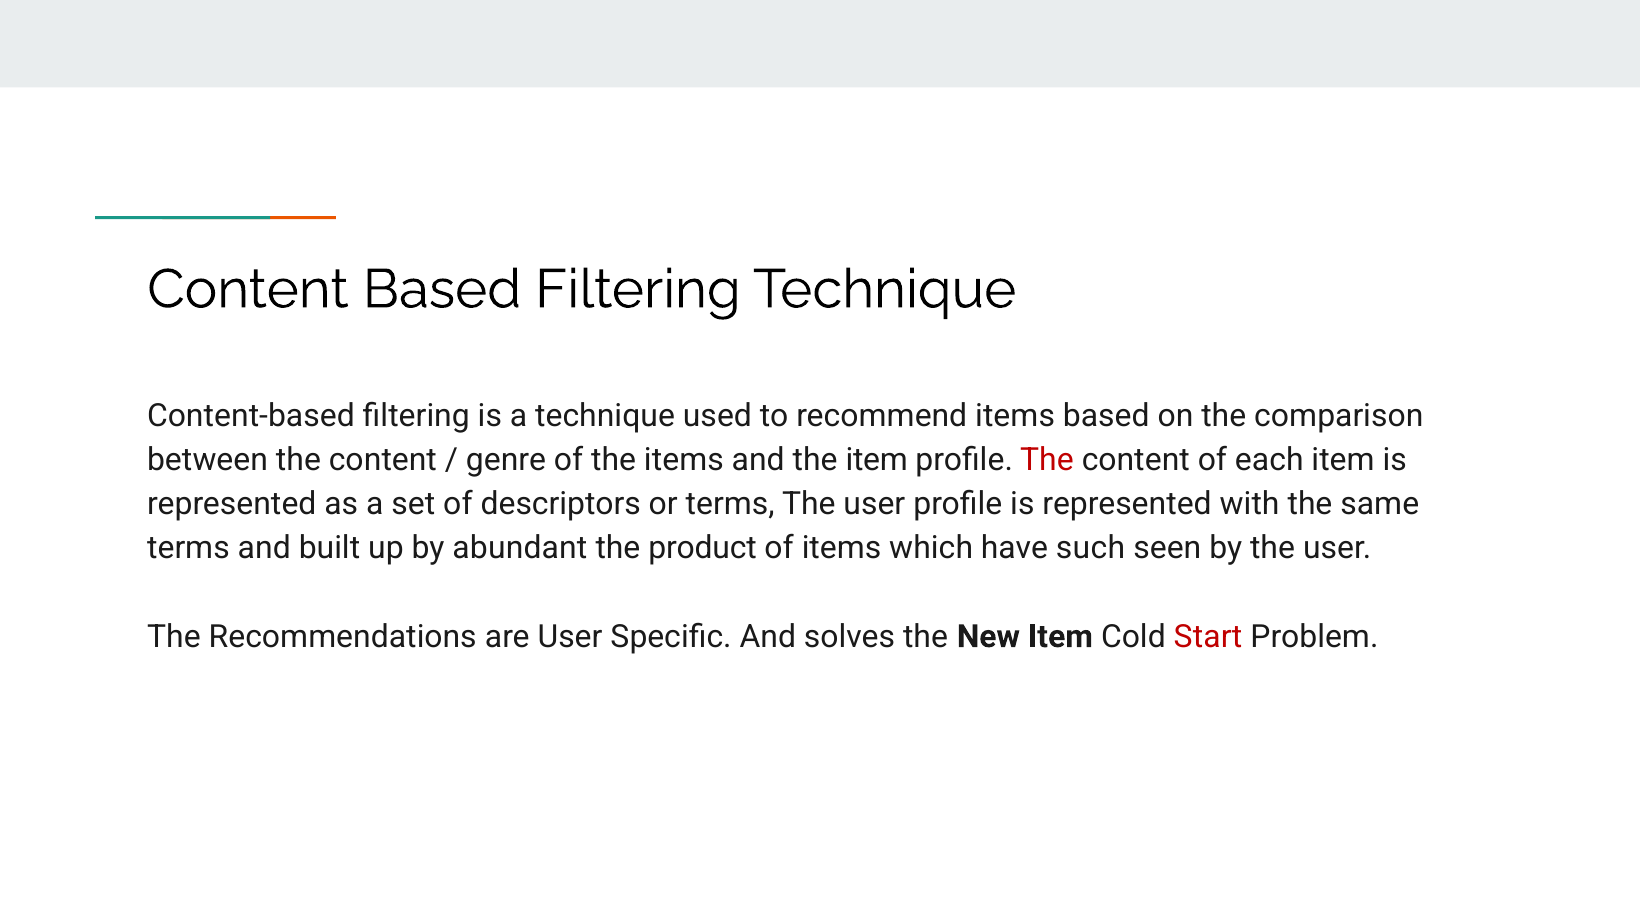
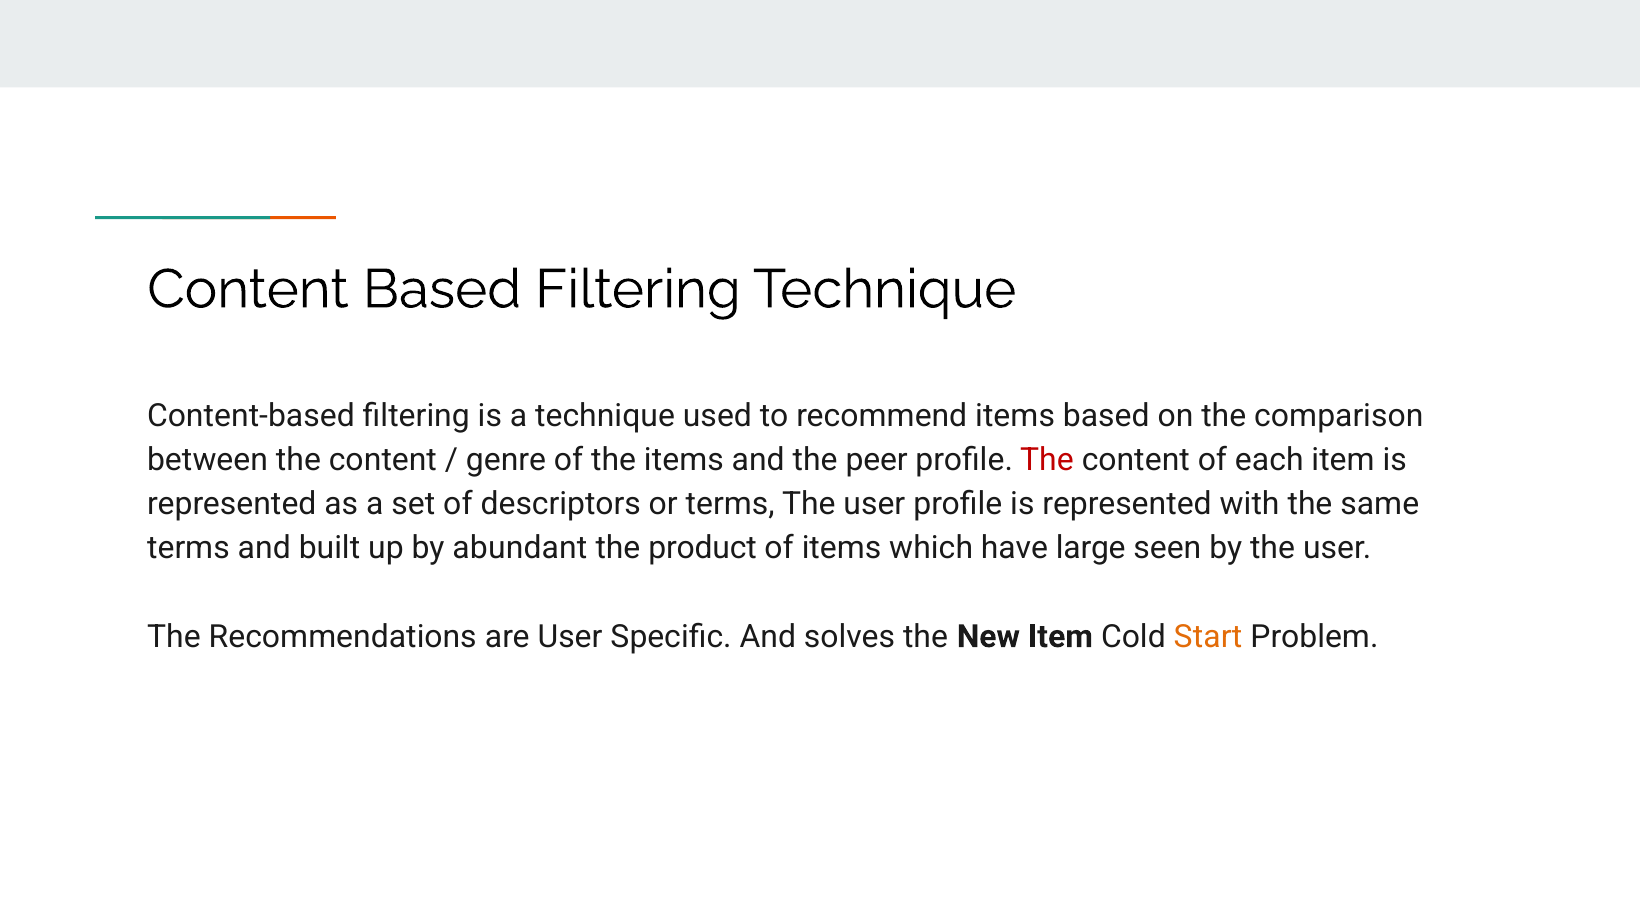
the item: item -> peer (877, 461)
such: such -> large (1091, 549)
Start colour: red -> orange (1208, 637)
